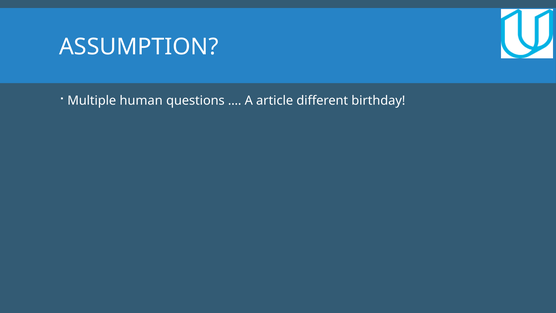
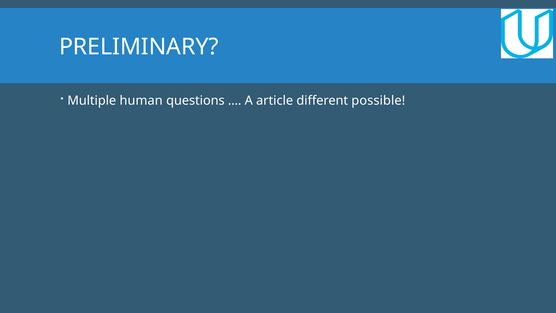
ASSUMPTION: ASSUMPTION -> PRELIMINARY (139, 47)
birthday: birthday -> possible (378, 101)
